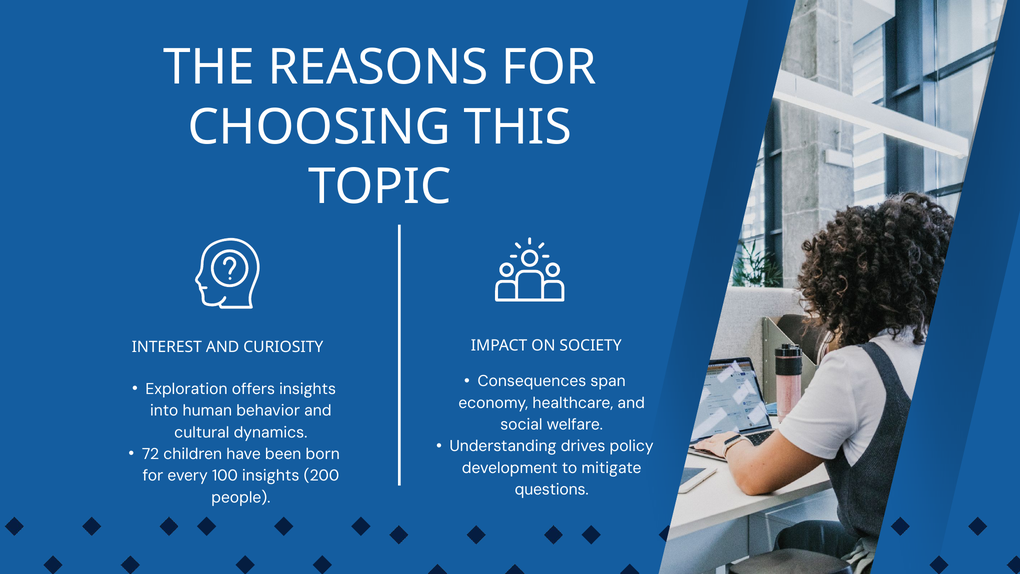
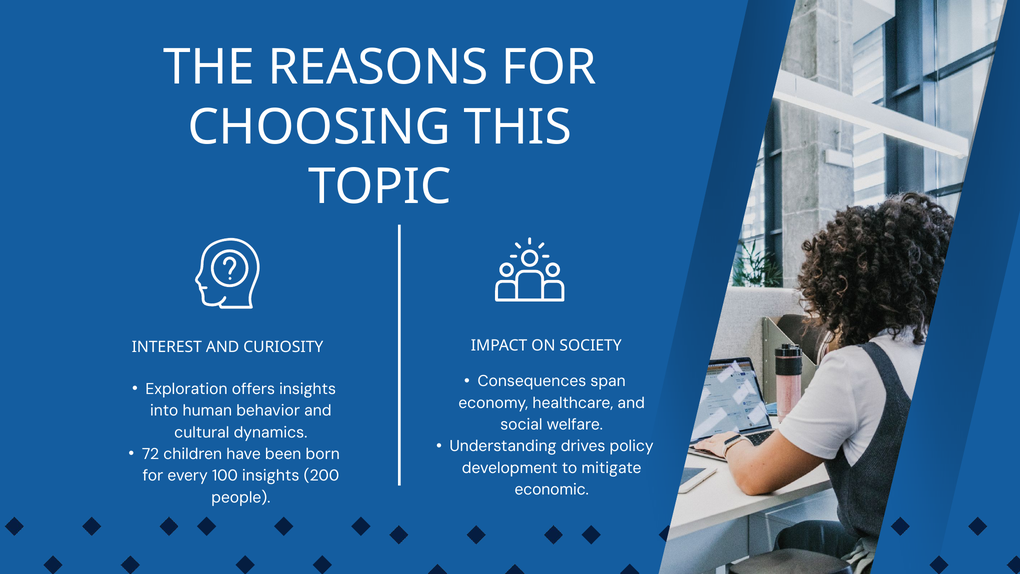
questions: questions -> economic (552, 489)
